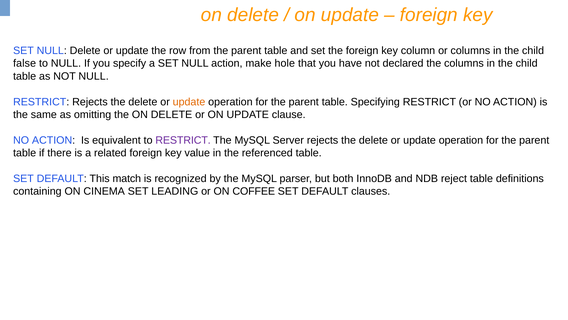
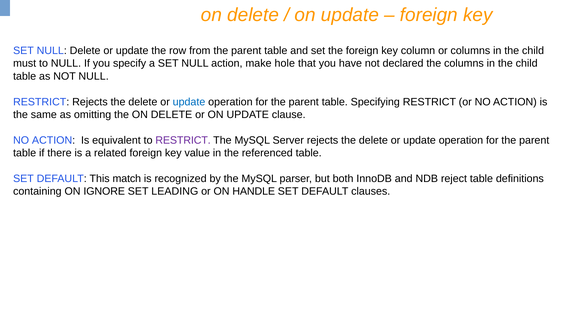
false: false -> must (25, 63)
update colour: orange -> blue (189, 102)
CINEMA: CINEMA -> IGNORE (104, 191)
COFFEE: COFFEE -> HANDLE (254, 191)
